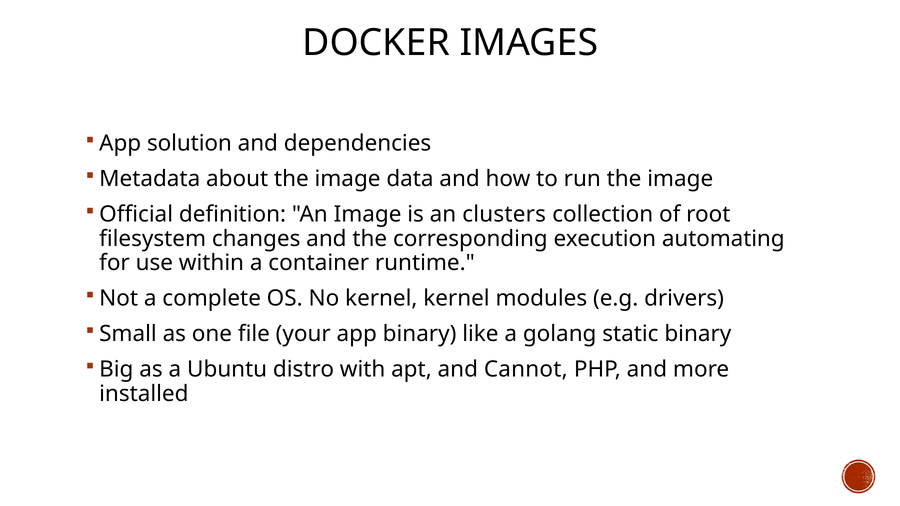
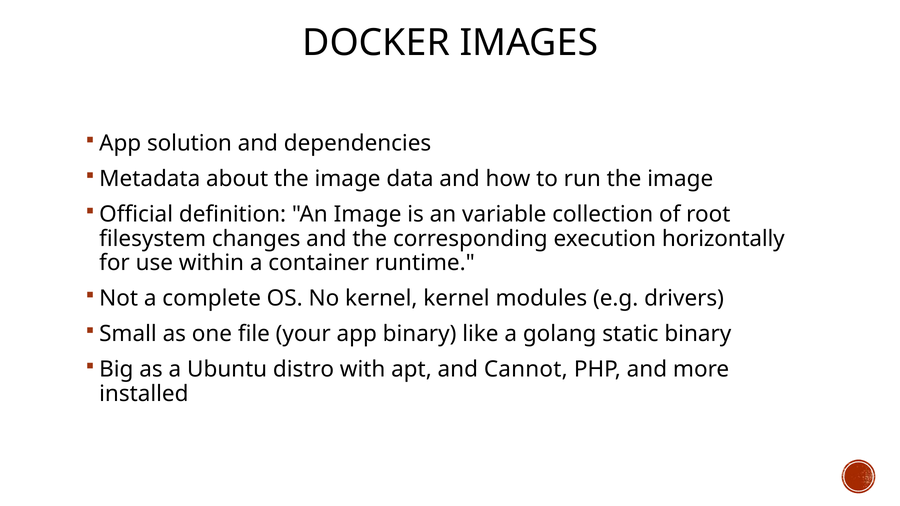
clusters: clusters -> variable (504, 214)
automating: automating -> horizontally (723, 239)
